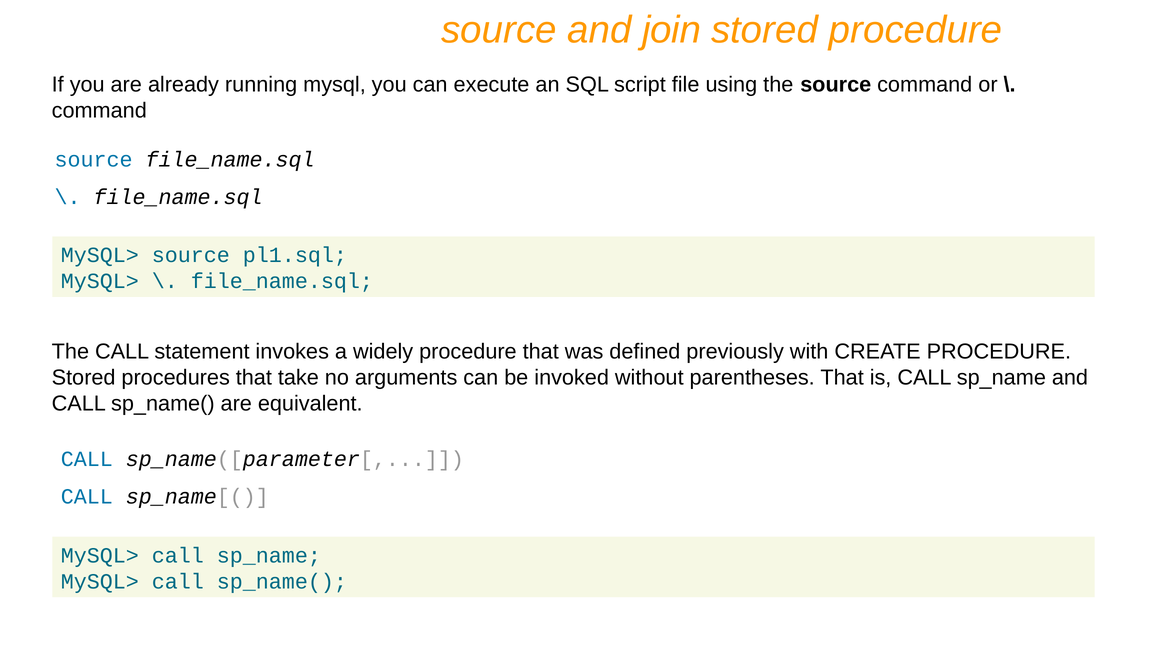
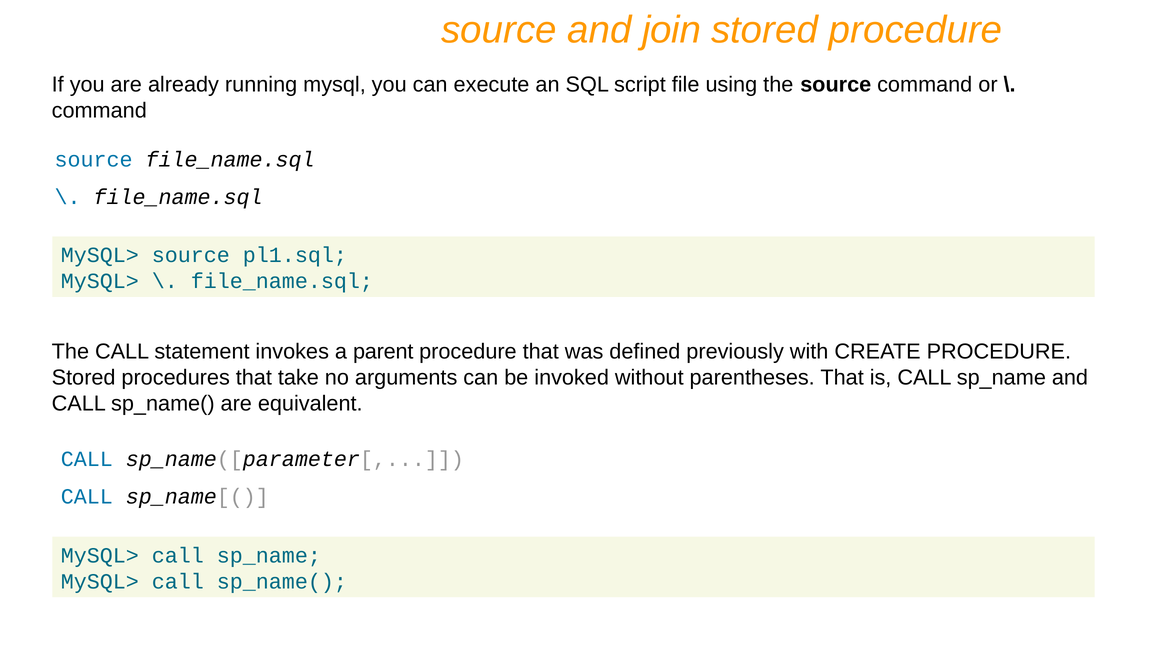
widely: widely -> parent (383, 352)
